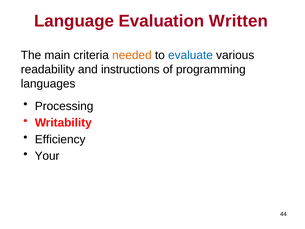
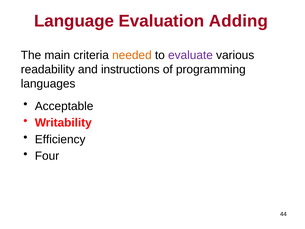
Written: Written -> Adding (238, 21)
evaluate colour: blue -> purple (190, 55)
Processing: Processing -> Acceptable (64, 106)
Your: Your -> Four (47, 156)
